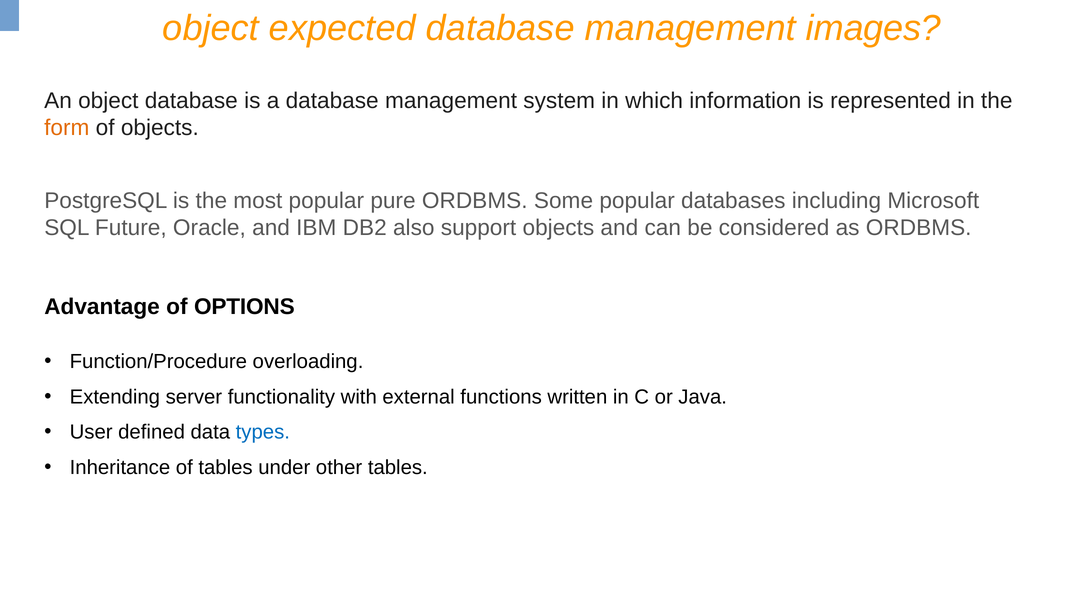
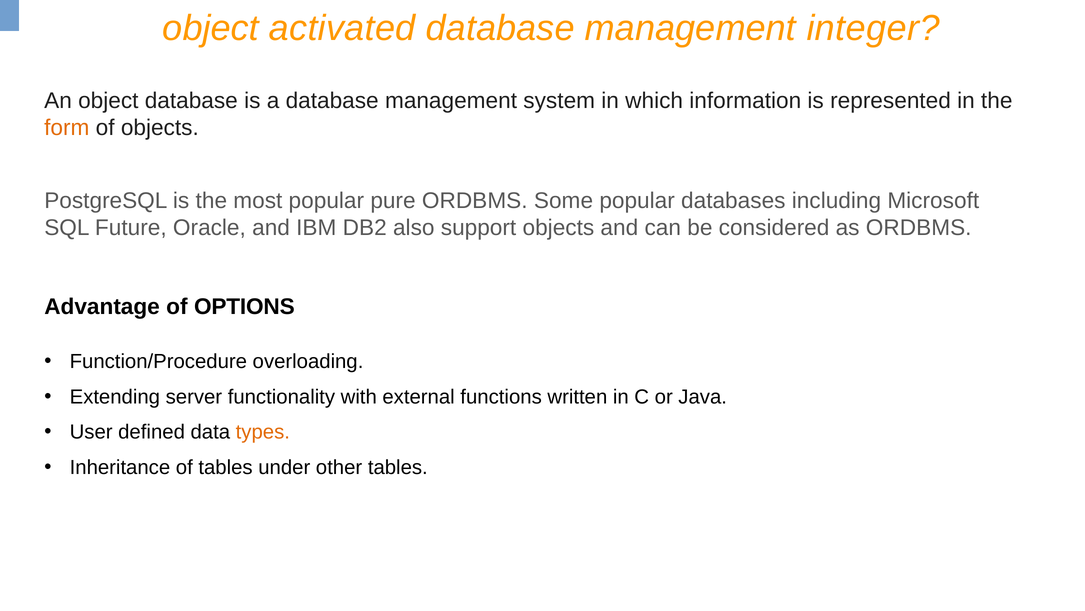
expected: expected -> activated (342, 28)
images: images -> integer (873, 28)
types colour: blue -> orange (263, 432)
